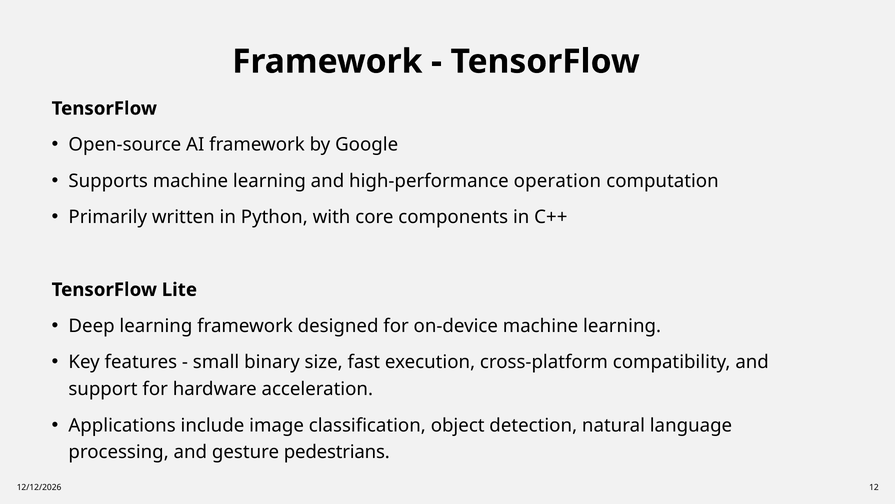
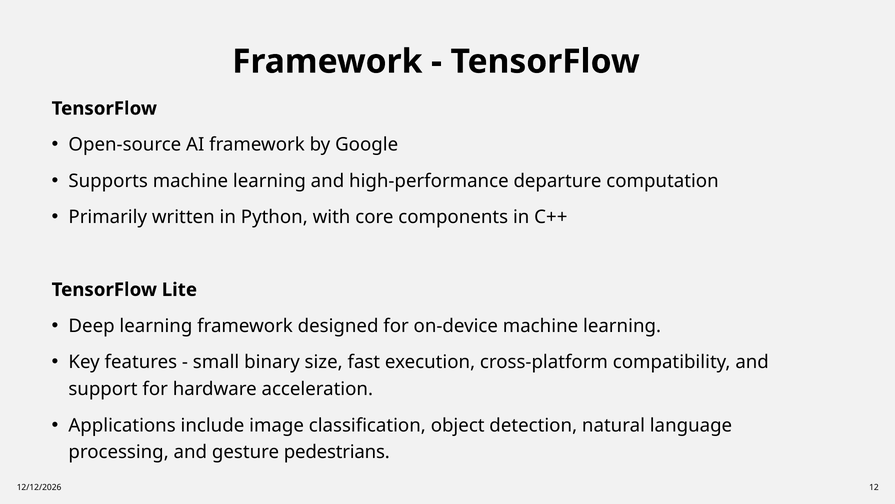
operation: operation -> departure (557, 181)
